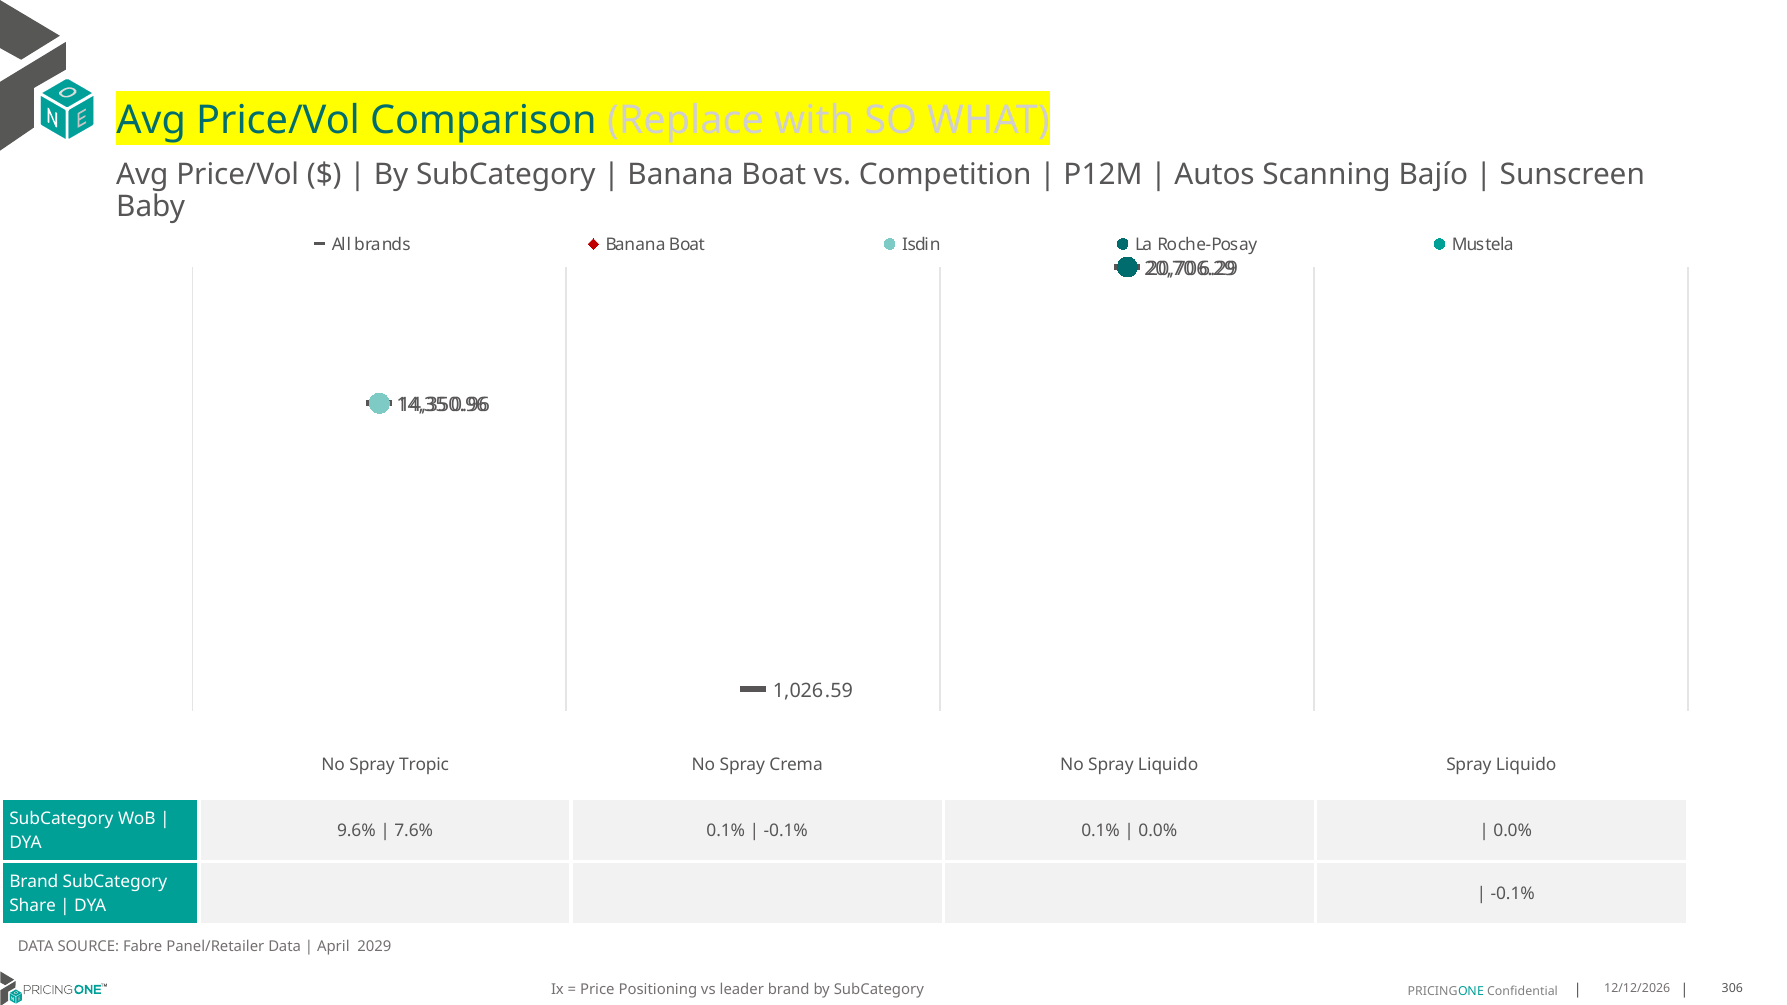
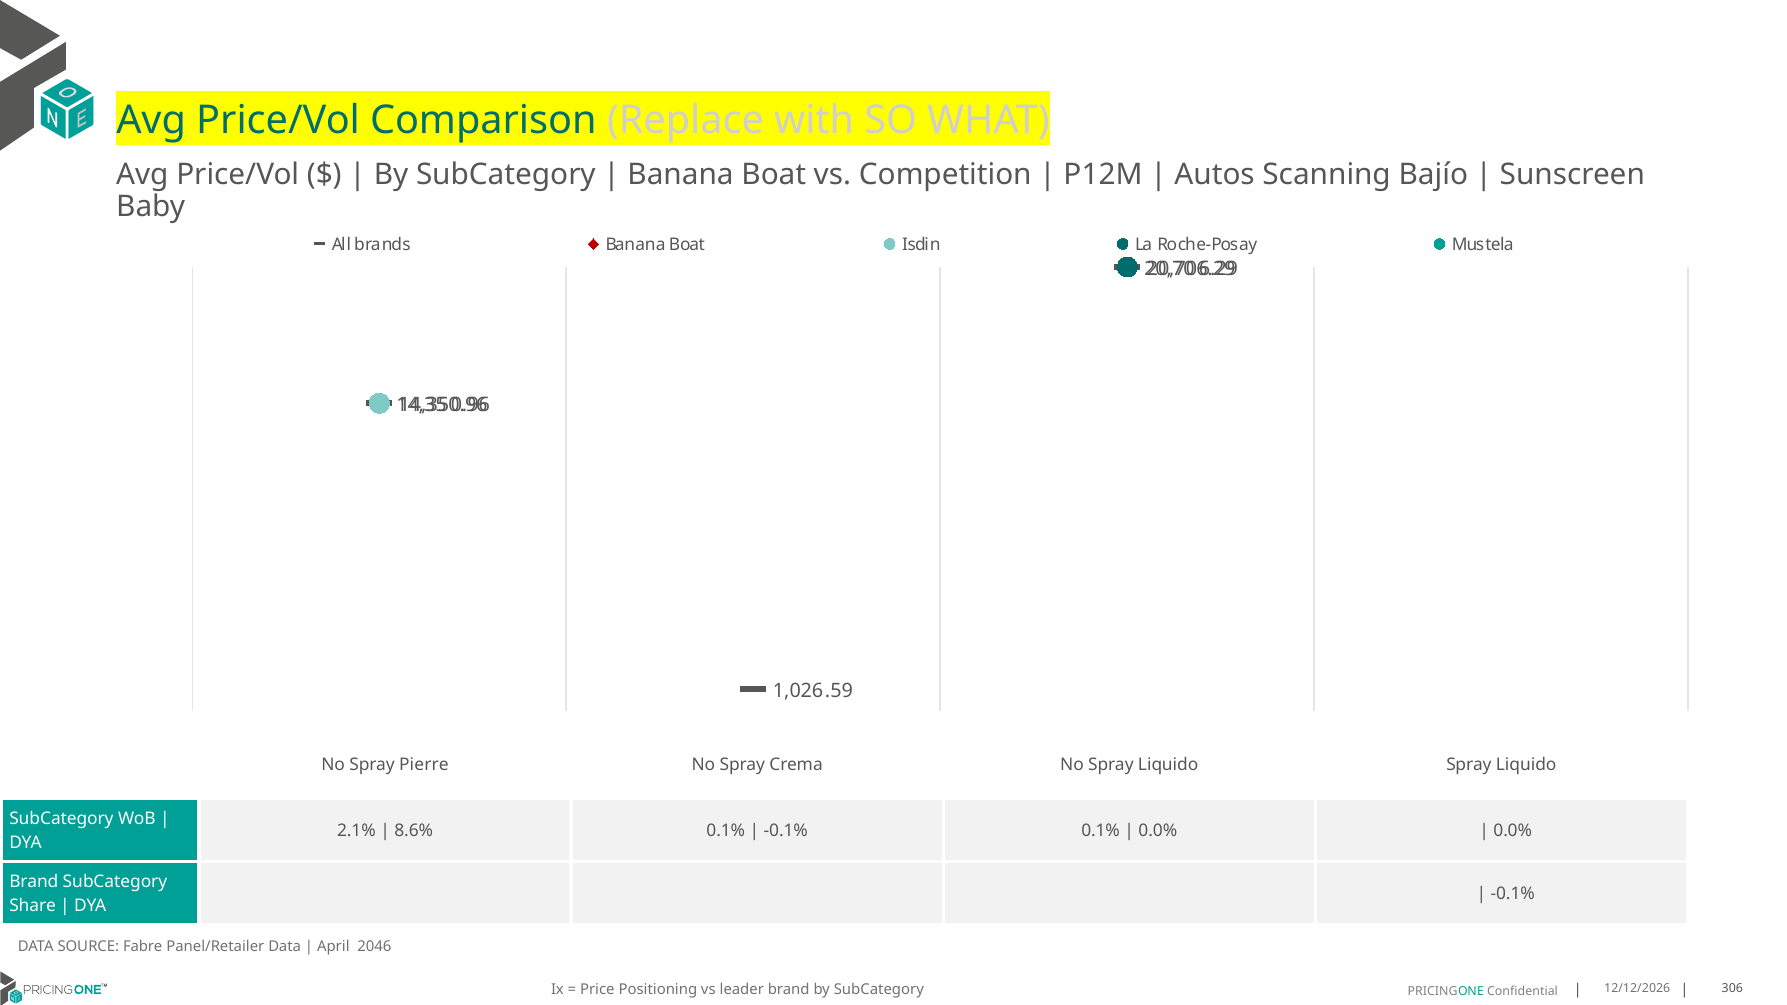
Tropic: Tropic -> Pierre (424, 765)
9.6%: 9.6% -> 2.1% (356, 831)
7.6%: 7.6% -> 8.6% (414, 831)
2029: 2029 -> 2046 (374, 947)
